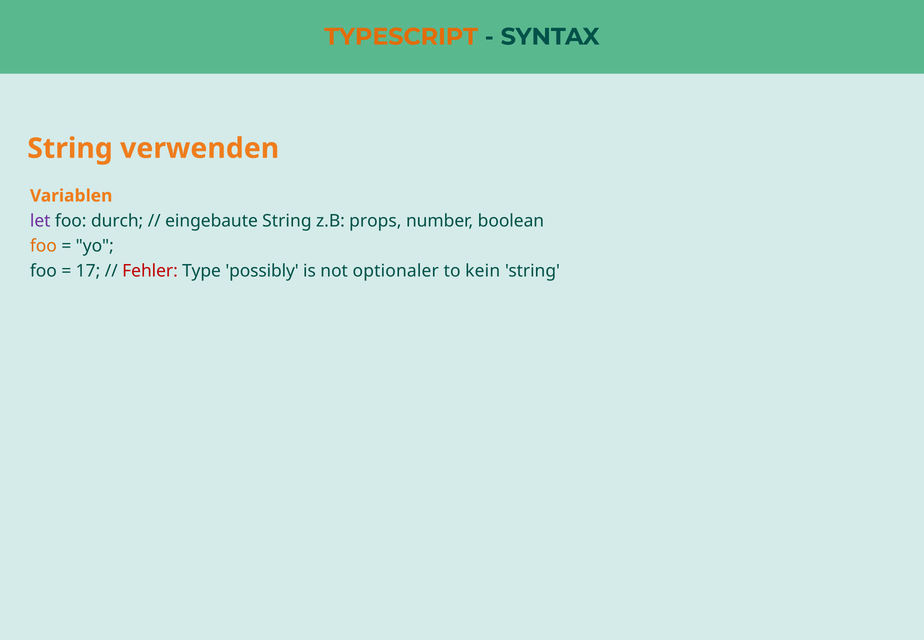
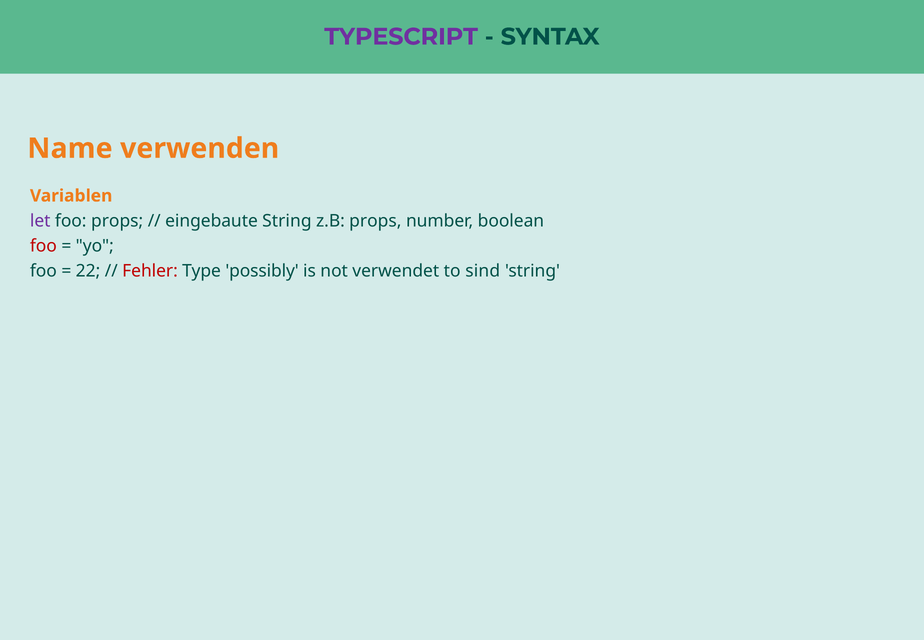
TYPESCRIPT colour: orange -> purple (401, 37)
String: String -> Name (70, 148)
foo durch: durch -> props (117, 221)
foo colour: orange -> red (43, 246)
17: 17 -> 22 (88, 271)
optionaler: optionaler -> verwendet (396, 271)
kein: kein -> sind (483, 271)
